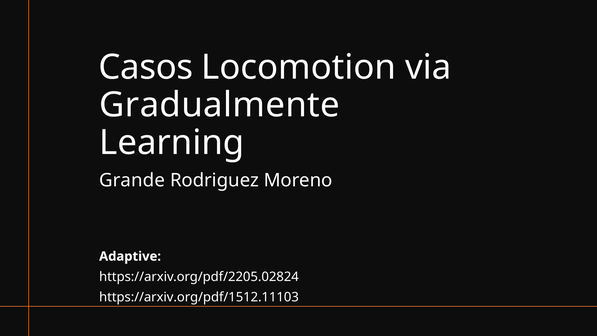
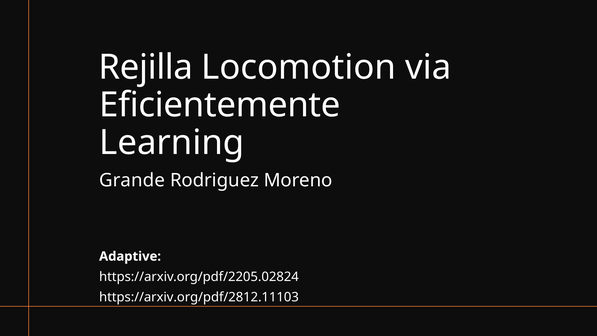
Casos: Casos -> Rejilla (146, 67)
Gradualmente: Gradualmente -> Eficientemente (220, 105)
https://arxiv.org/pdf/1512.11103: https://arxiv.org/pdf/1512.11103 -> https://arxiv.org/pdf/2812.11103 (199, 297)
